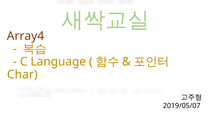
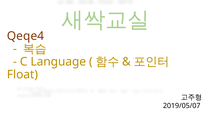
Array4: Array4 -> Qeqe4 (26, 36)
Char: Char -> Float (22, 74)
